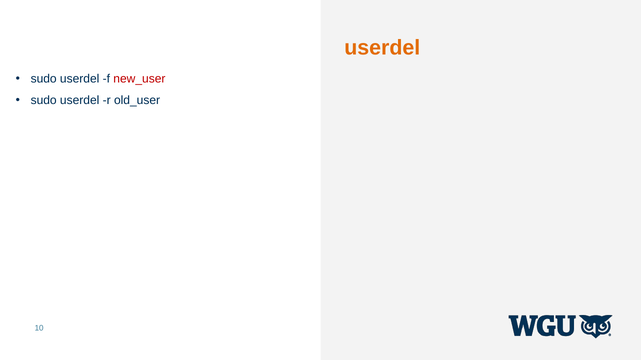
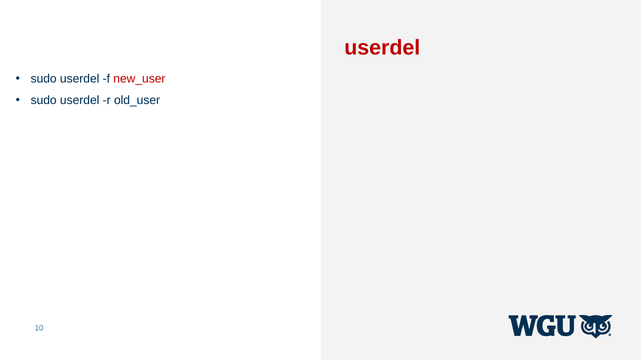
userdel colour: orange -> red (382, 48)
